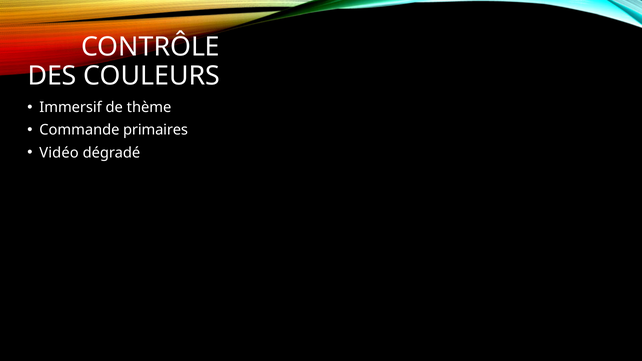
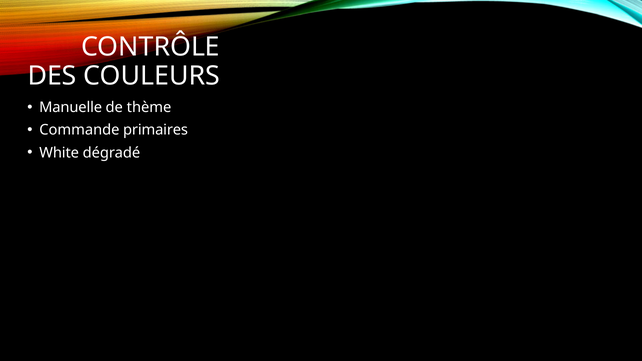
Immersif: Immersif -> Manuelle (71, 108)
Vidéo: Vidéo -> White (59, 153)
